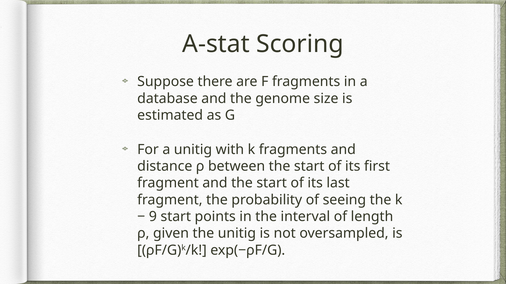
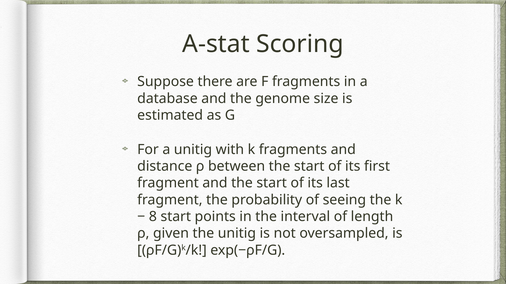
9: 9 -> 8 (153, 217)
